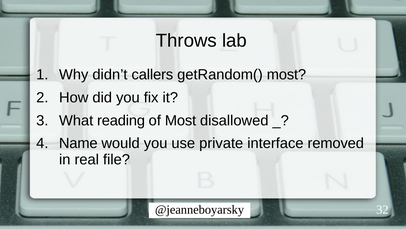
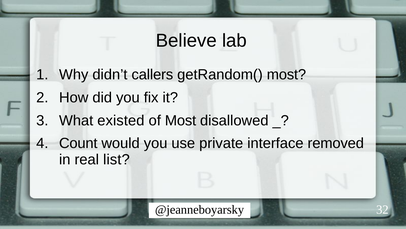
Throws: Throws -> Believe (186, 41)
reading: reading -> existed (121, 120)
Name: Name -> Count (78, 143)
file: file -> list (116, 159)
